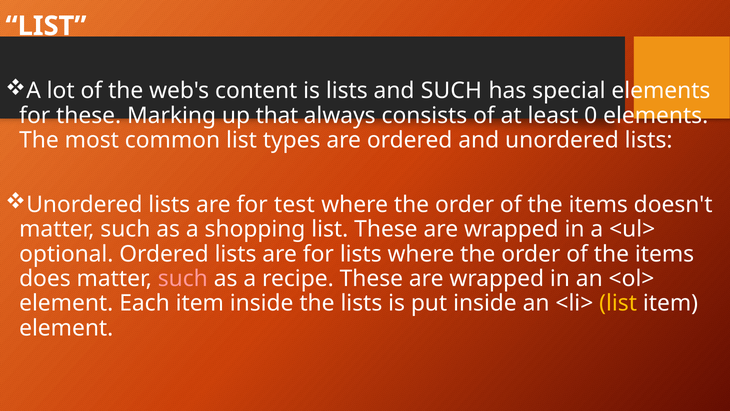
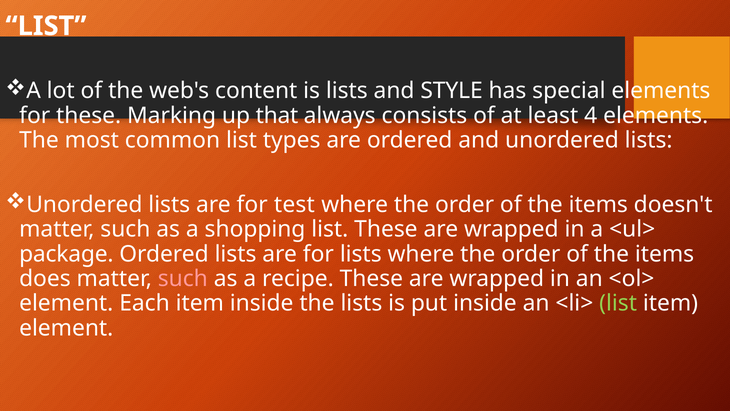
and SUCH: SUCH -> STYLE (452, 91)
0: 0 -> 4 (591, 115)
optional: optional -> package (66, 254)
list colour: yellow -> light green (618, 303)
